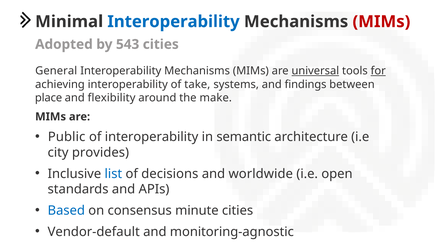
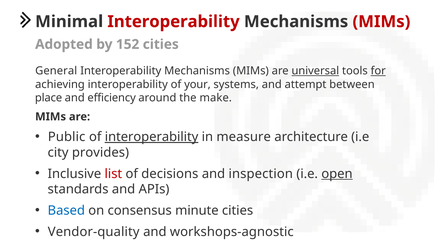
Interoperability colour: blue -> red (174, 22)
543: 543 -> 152 (128, 44)
take: take -> your (197, 84)
findings: findings -> attempt (306, 84)
flexibility: flexibility -> efficiency (112, 98)
interoperability underline: none -> present (152, 137)
semantic: semantic -> measure (244, 137)
list colour: blue -> red (113, 174)
worldwide: worldwide -> inspection (261, 174)
open underline: none -> present (337, 174)
Vendor-default: Vendor-default -> Vendor-quality (94, 232)
monitoring-agnostic: monitoring-agnostic -> workshops-agnostic (232, 232)
